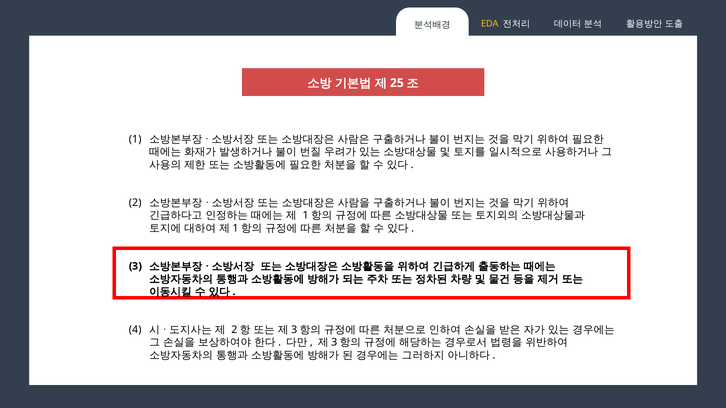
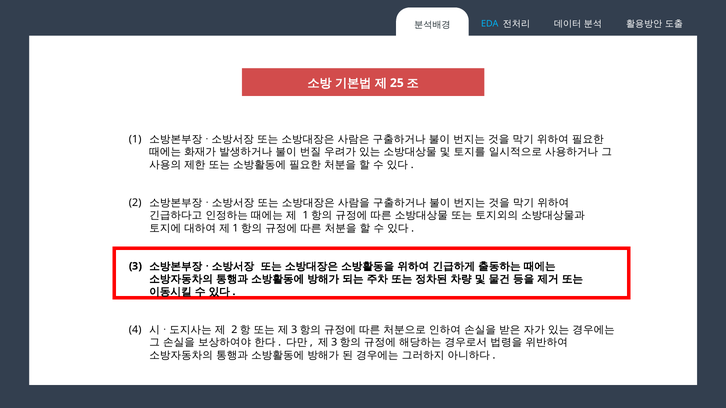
EDA colour: yellow -> light blue (490, 24)
